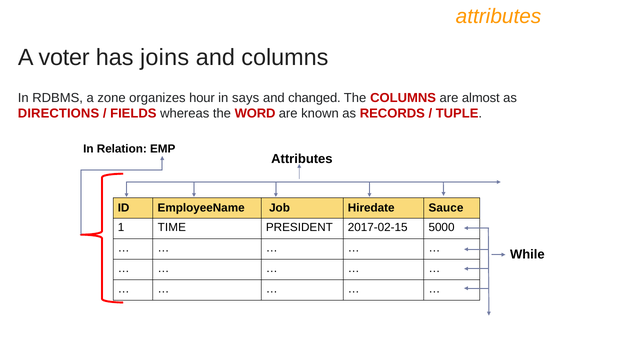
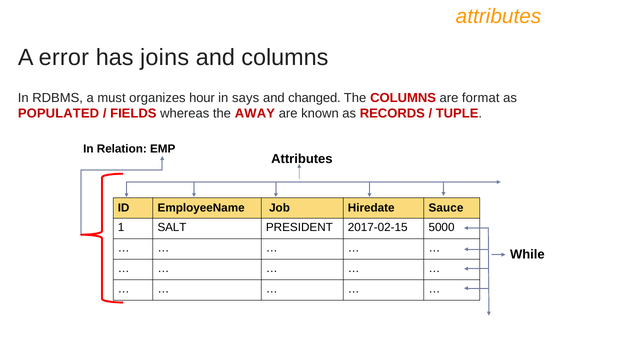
voter: voter -> error (64, 58)
zone: zone -> must (112, 98)
almost: almost -> format (481, 98)
DIRECTIONS: DIRECTIONS -> POPULATED (59, 114)
WORD: WORD -> AWAY (255, 114)
TIME: TIME -> SALT (172, 227)
